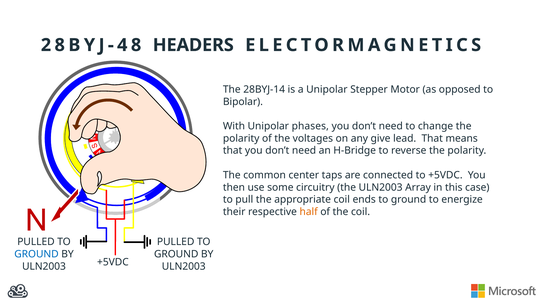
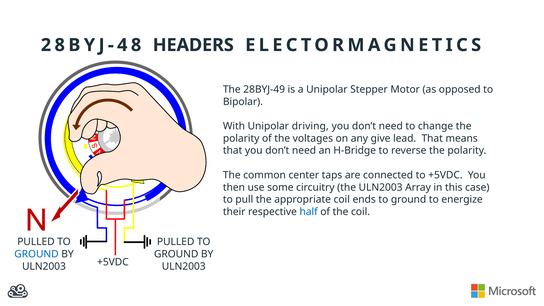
28BYJ-14: 28BYJ-14 -> 28BYJ-49 (264, 89)
phases: phases -> driving (310, 126)
half colour: orange -> blue (309, 212)
